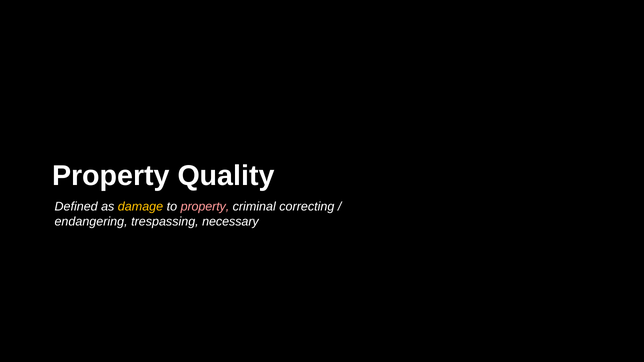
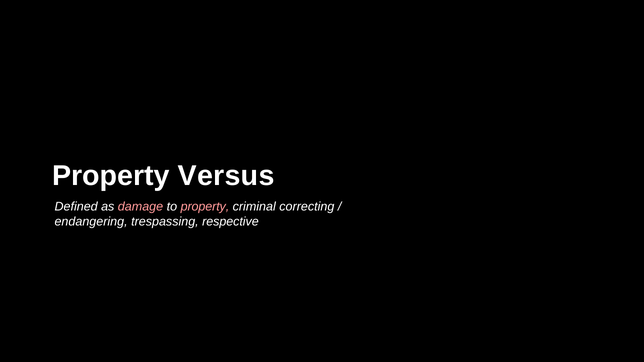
Quality: Quality -> Versus (226, 176)
damage colour: yellow -> pink (141, 207)
necessary: necessary -> respective (230, 222)
